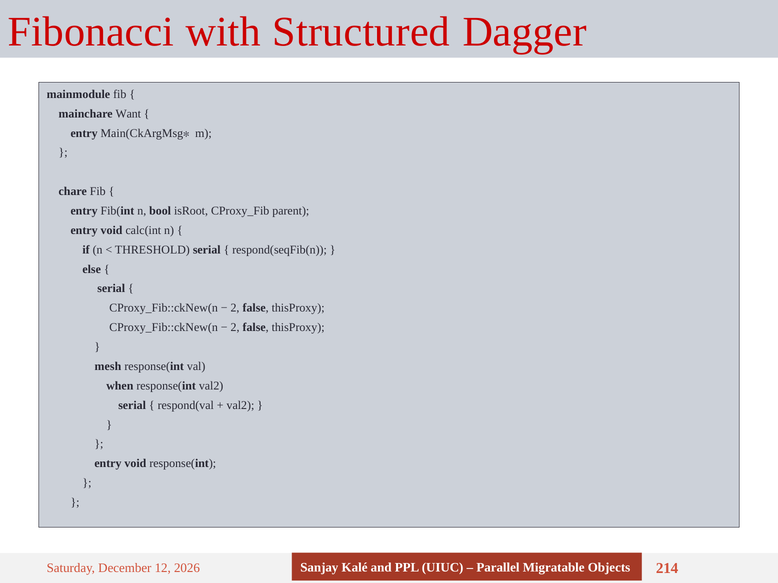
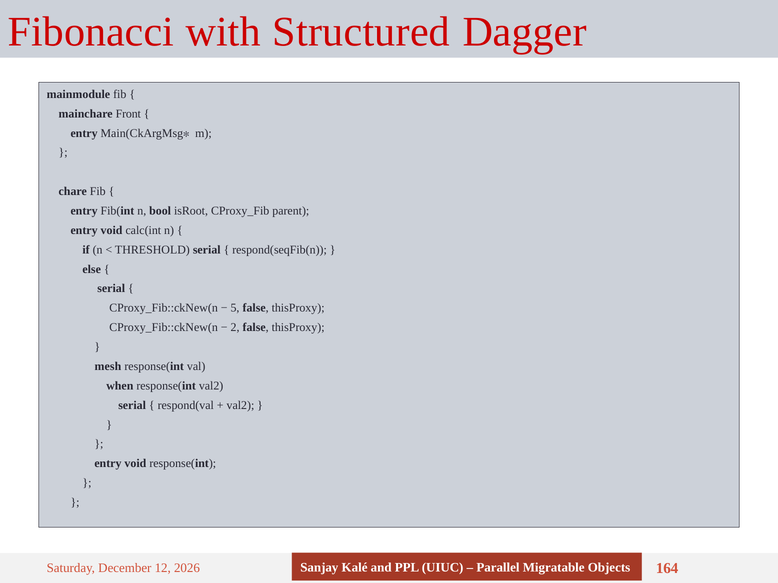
Want: Want -> Front (128, 114)
2: 2 -> 5 (235, 308)
214: 214 -> 164 (667, 569)
